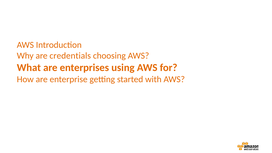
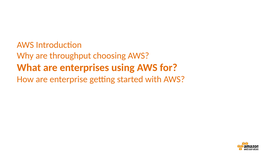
credentials: credentials -> throughput (70, 56)
